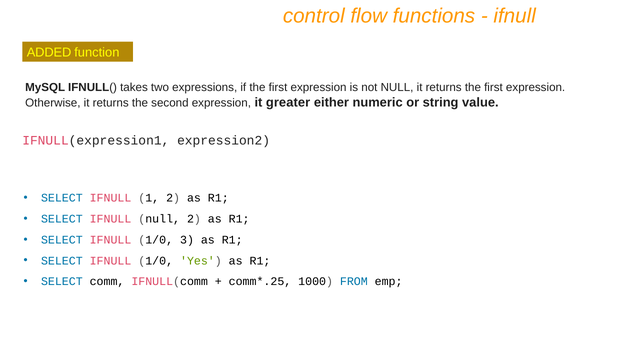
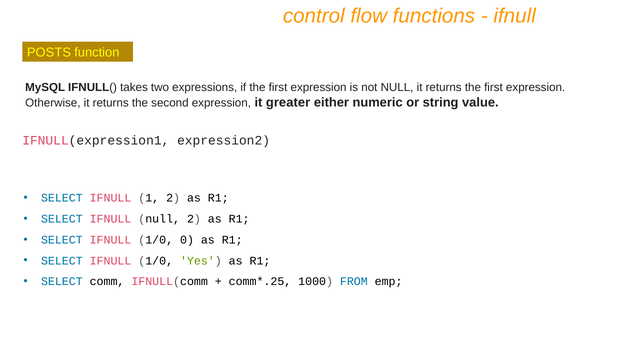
ADDED: ADDED -> POSTS (49, 53)
3: 3 -> 0 (187, 240)
